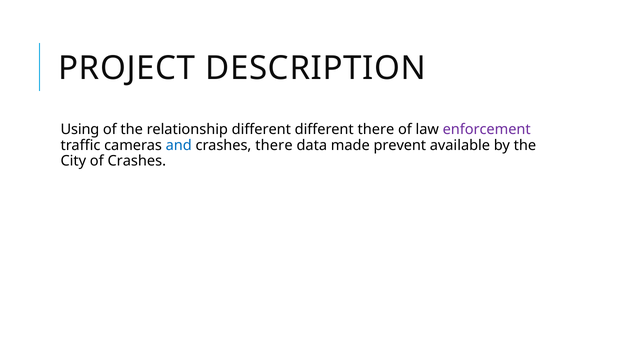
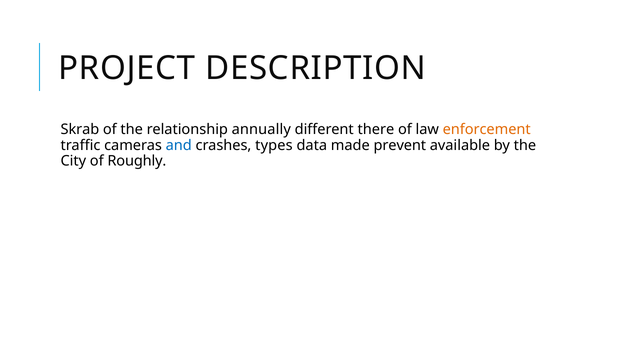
Using: Using -> Skrab (80, 129)
relationship different: different -> annually (261, 129)
enforcement colour: purple -> orange (487, 129)
crashes there: there -> types (274, 145)
of Crashes: Crashes -> Roughly (137, 161)
